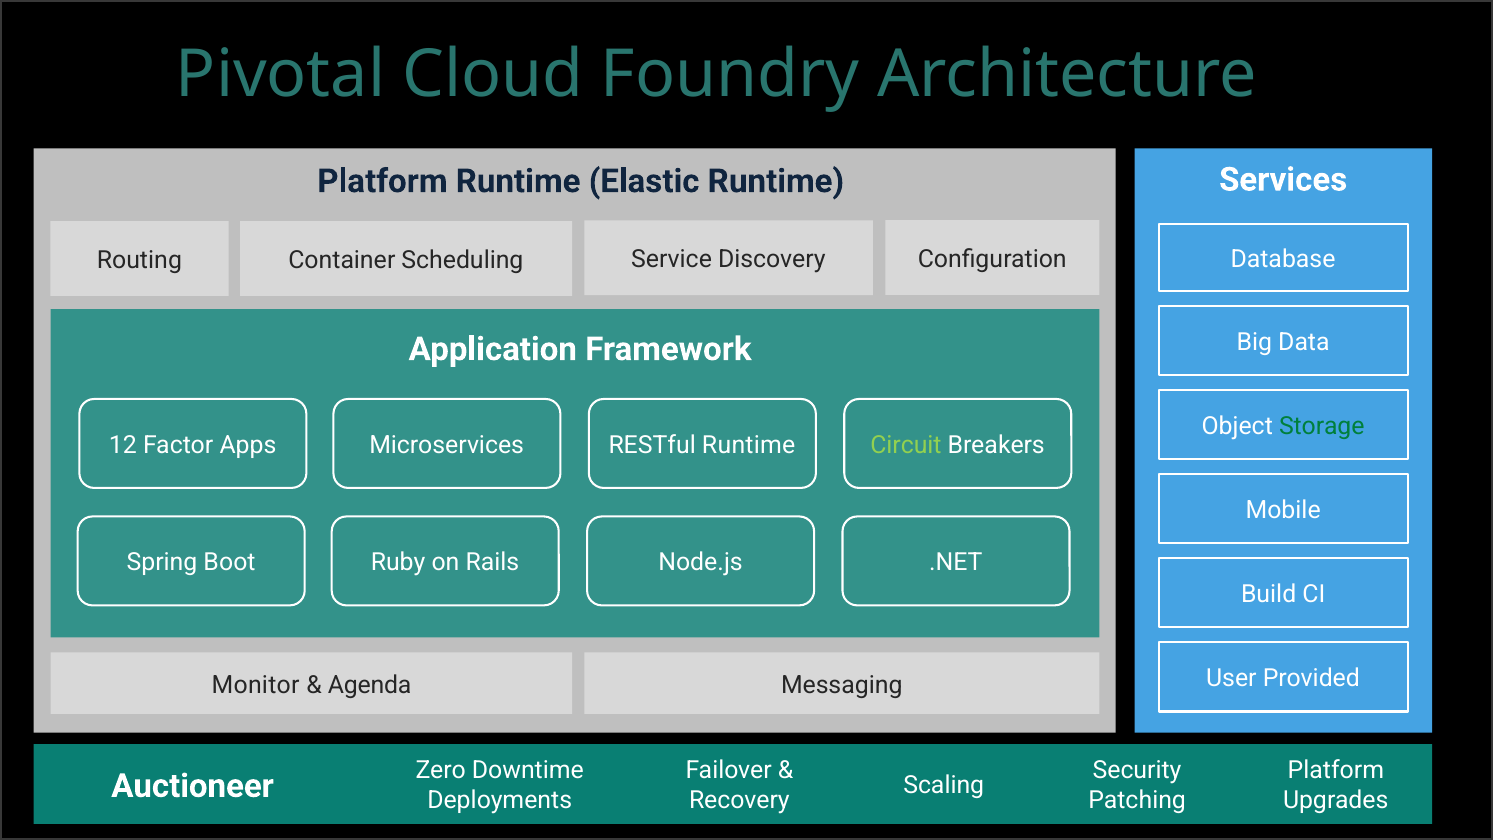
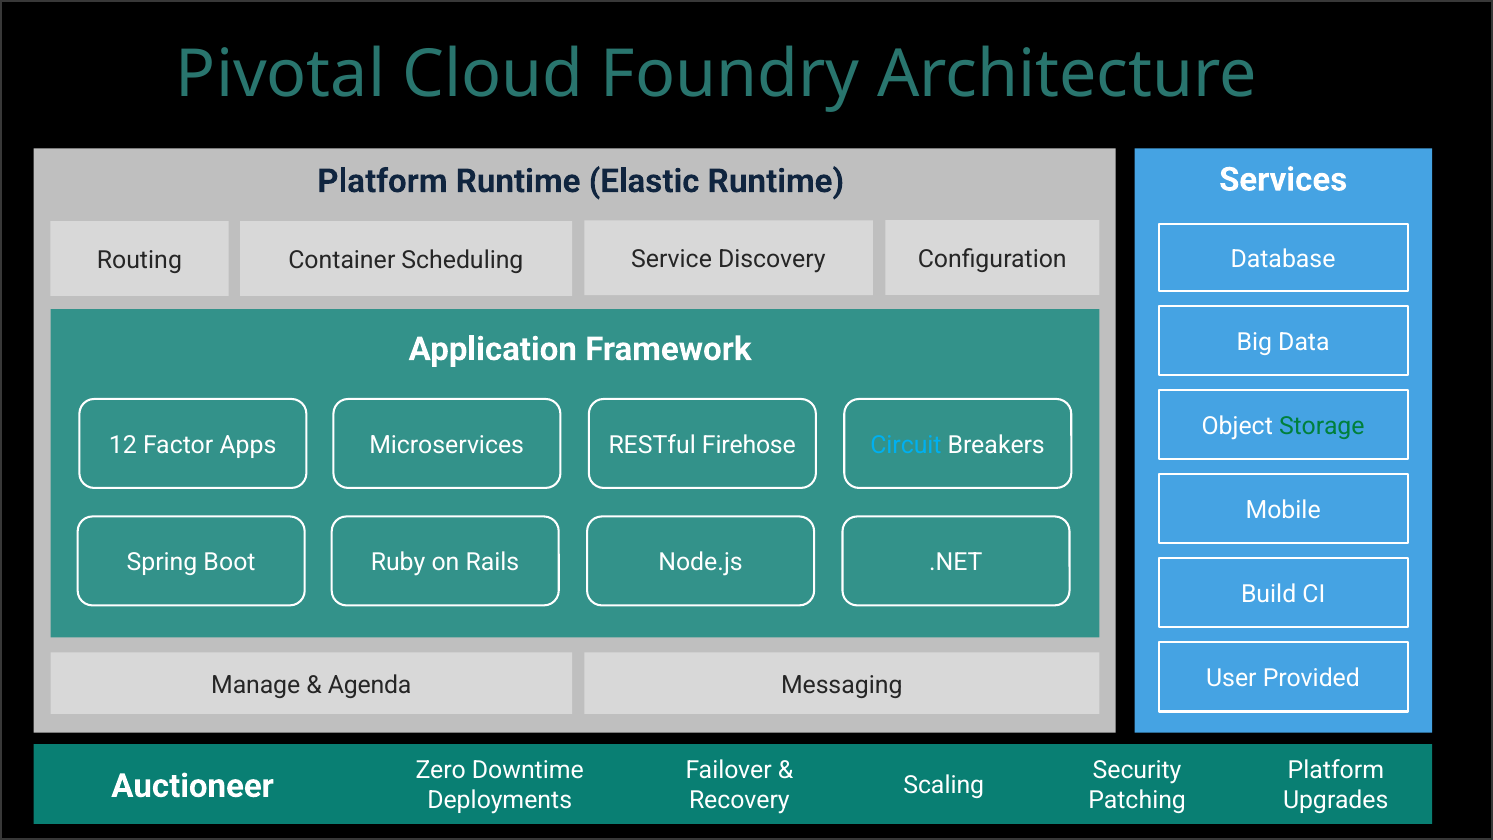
RESTful Runtime: Runtime -> Firehose (749, 445)
Circuit colour: light green -> light blue (906, 445)
Monitor: Monitor -> Manage (256, 685)
